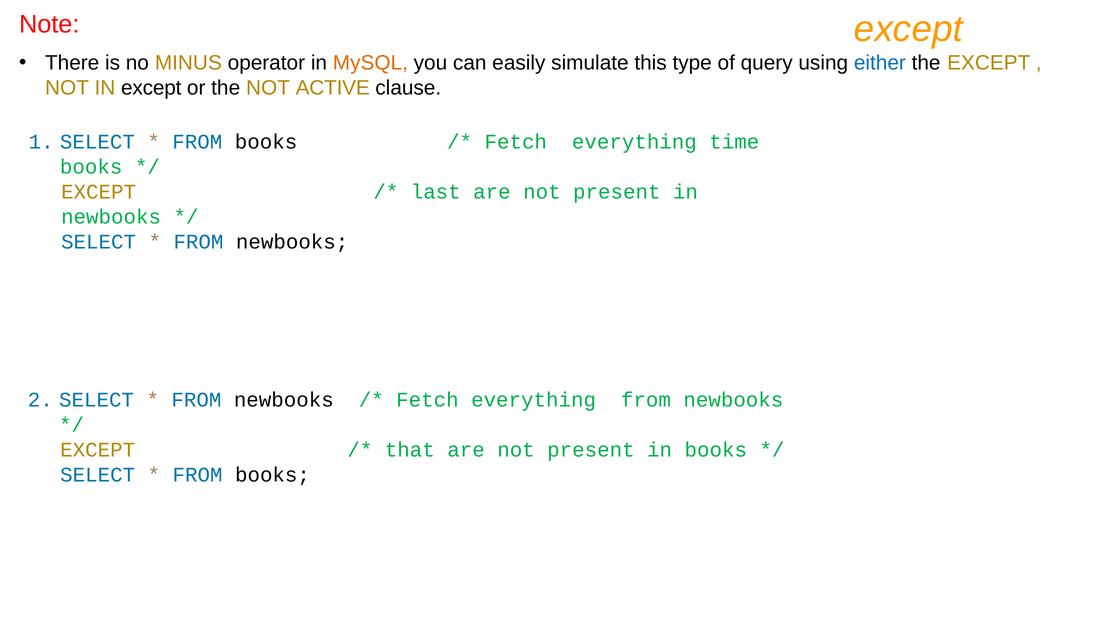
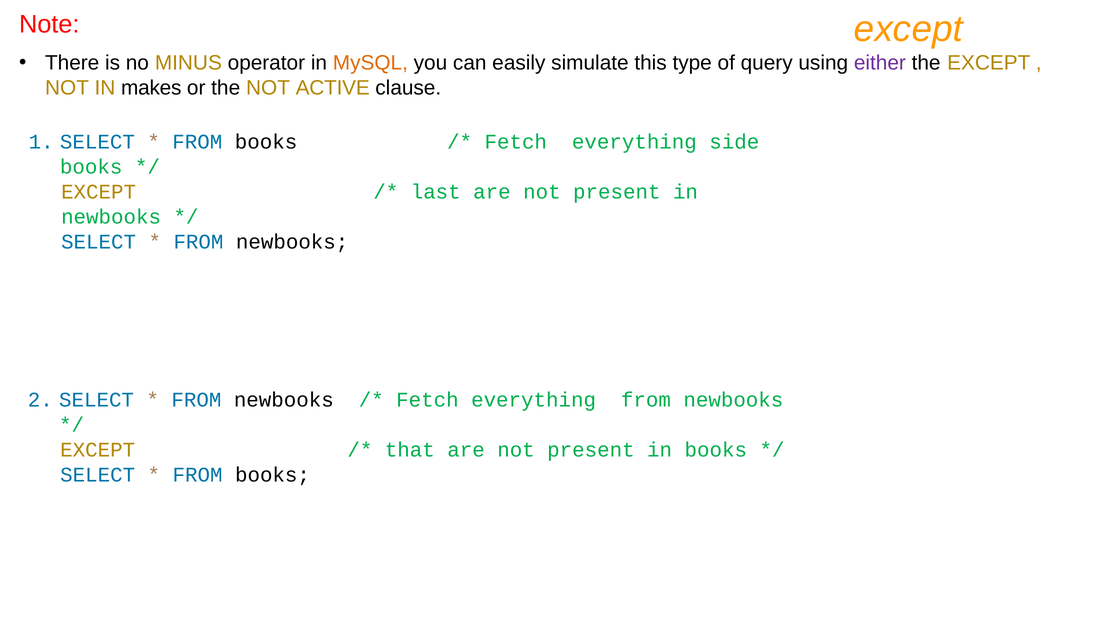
either colour: blue -> purple (880, 63)
IN except: except -> makes (151, 88)
time: time -> side (734, 142)
